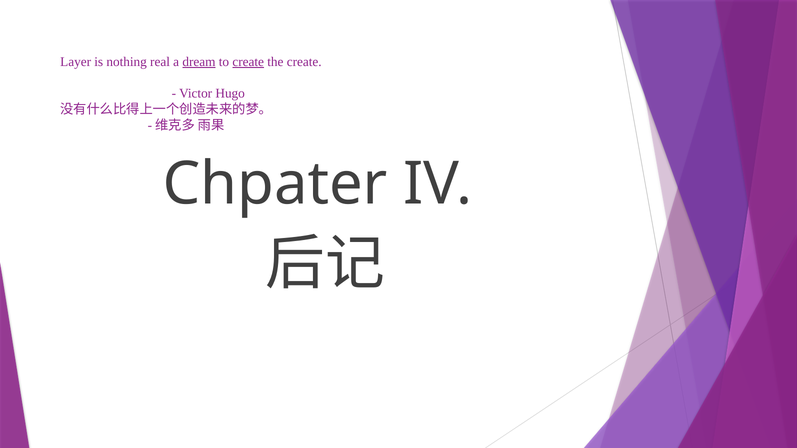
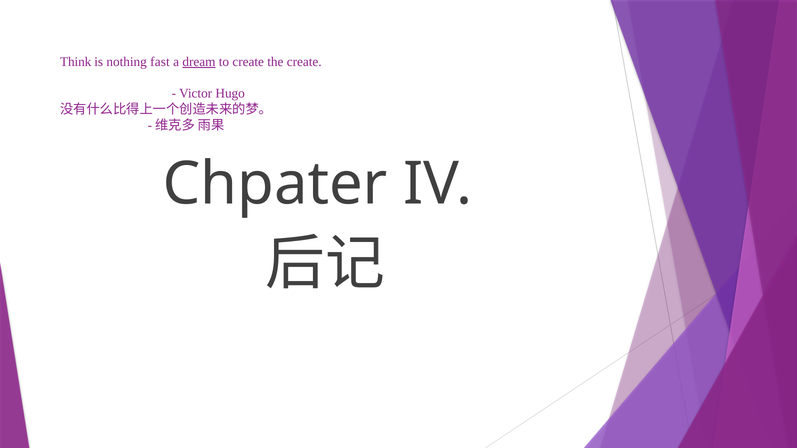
Layer: Layer -> Think (76, 62)
real: real -> fast (160, 62)
create underline: present -> none (248, 62)
